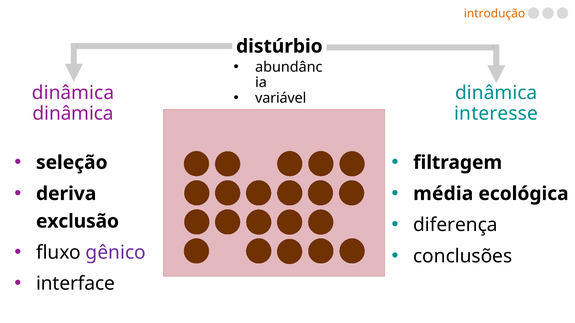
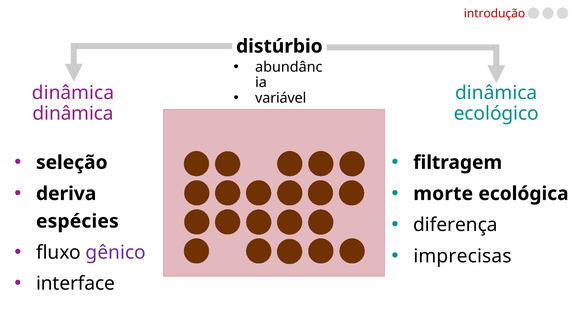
introdução colour: orange -> red (494, 13)
interesse: interesse -> ecológico (496, 114)
média: média -> morte (443, 194)
exclusão: exclusão -> espécies (77, 222)
conclusões: conclusões -> imprecisas (463, 256)
